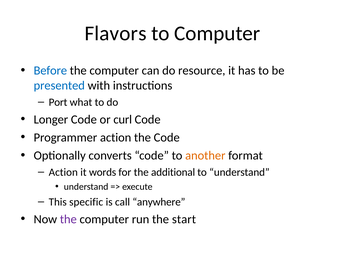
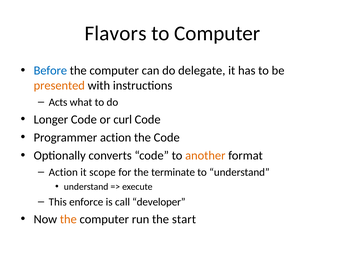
resource: resource -> delegate (202, 70)
presented colour: blue -> orange (59, 85)
Port: Port -> Acts (58, 102)
words: words -> scope (102, 172)
additional: additional -> terminate (173, 172)
specific: specific -> enforce (86, 202)
anywhere: anywhere -> developer (159, 202)
the colour: purple -> orange (68, 219)
